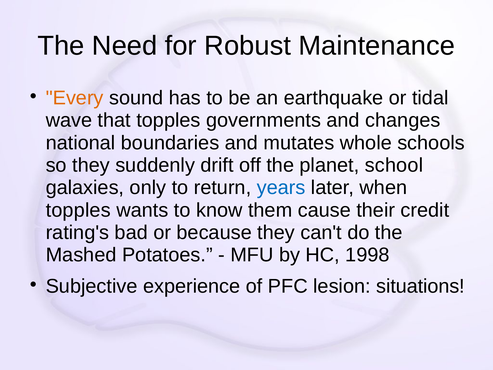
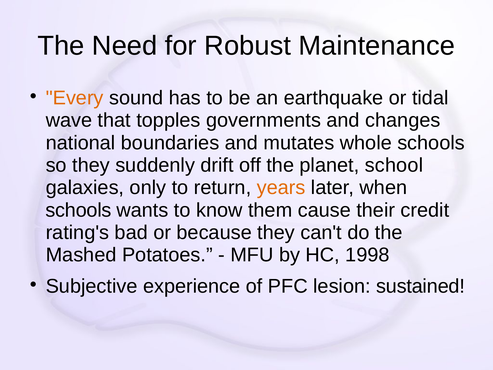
years colour: blue -> orange (281, 188)
topples: topples -> schools (78, 210)
situations: situations -> sustained (421, 286)
